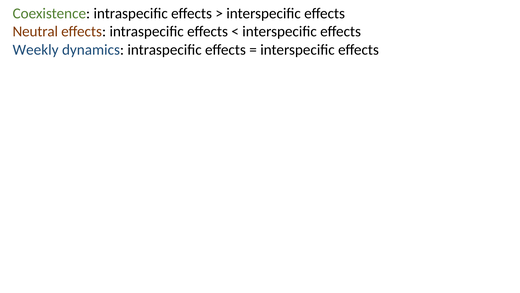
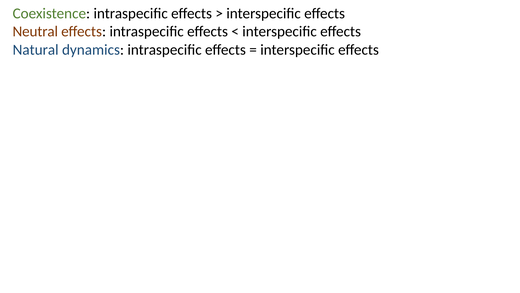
Weekly: Weekly -> Natural (36, 50)
